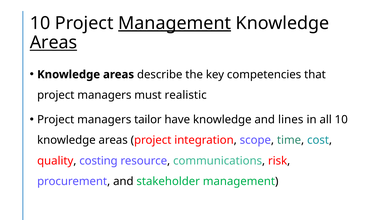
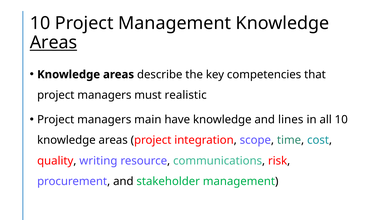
Management underline: present -> none (175, 23)
tailor: tailor -> main (148, 120)
costing: costing -> writing (98, 161)
